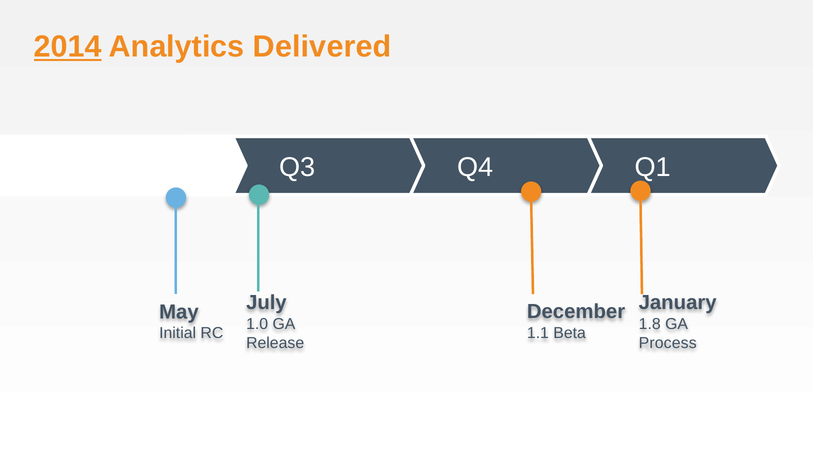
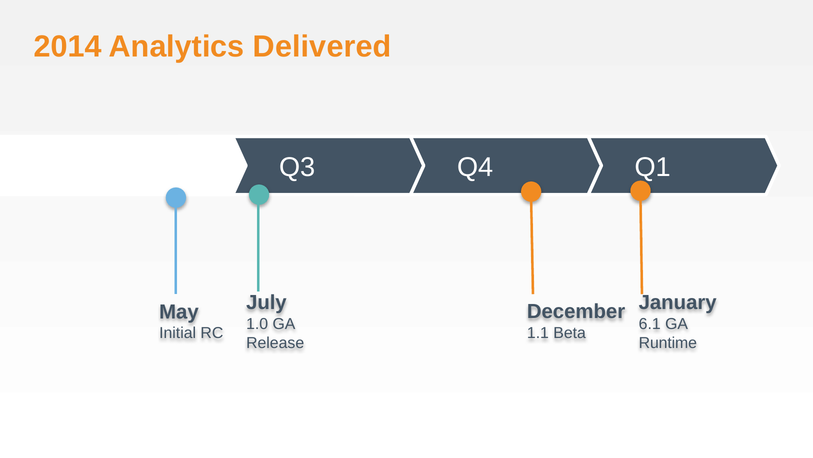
2014 underline: present -> none (68, 47)
1.8: 1.8 -> 6.1 (650, 324)
Process: Process -> Runtime (668, 343)
